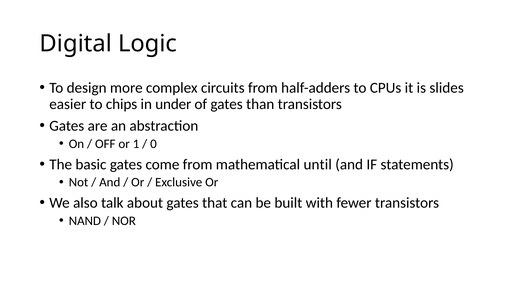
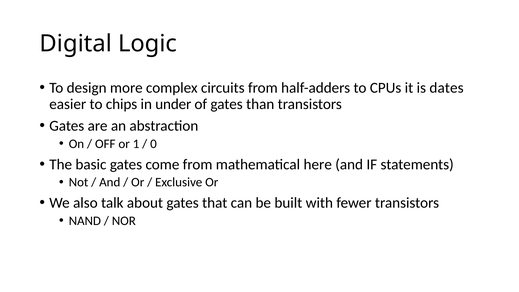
slides: slides -> dates (447, 88)
until: until -> here (318, 164)
